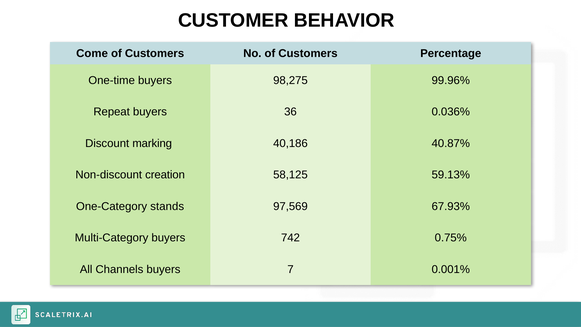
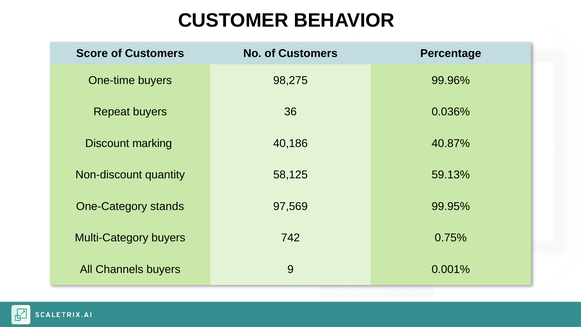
Come: Come -> Score (92, 53)
creation: creation -> quantity (165, 175)
67.93%: 67.93% -> 99.95% (451, 206)
7: 7 -> 9 (290, 269)
